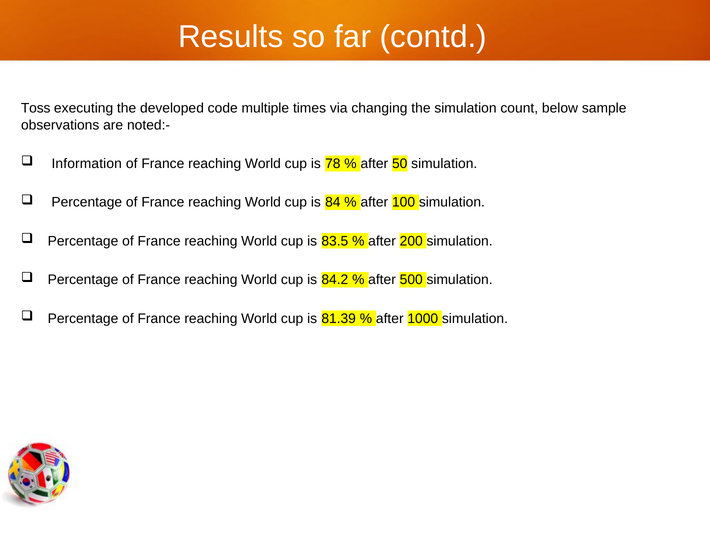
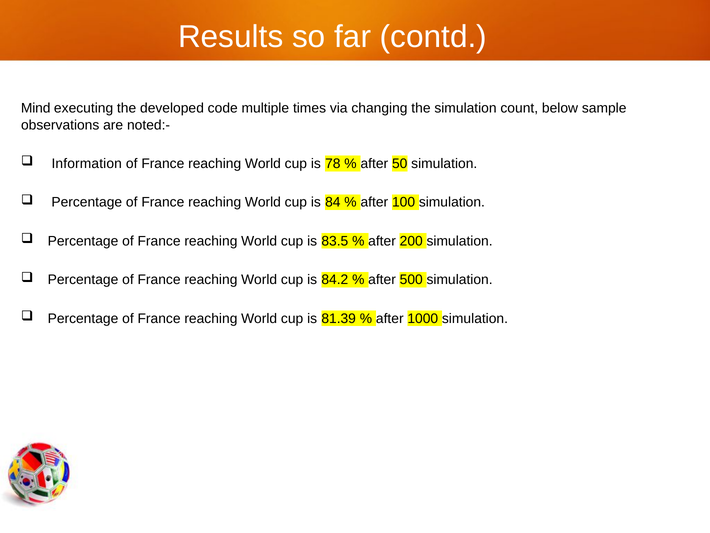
Toss: Toss -> Mind (36, 108)
